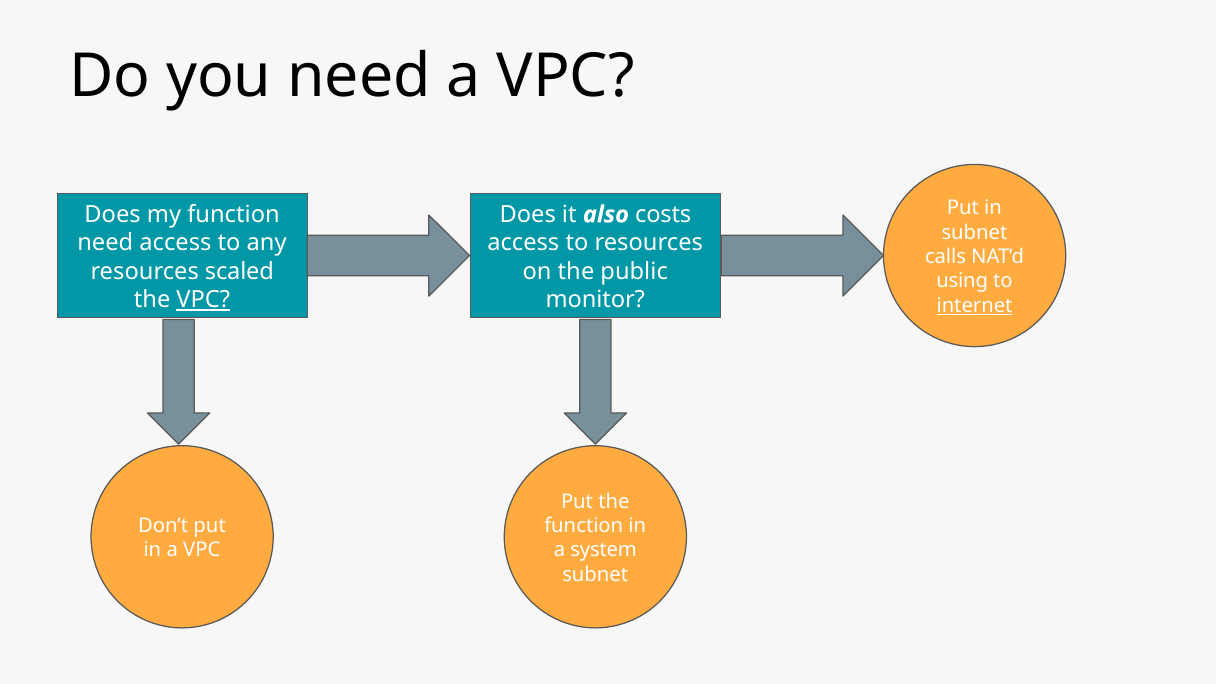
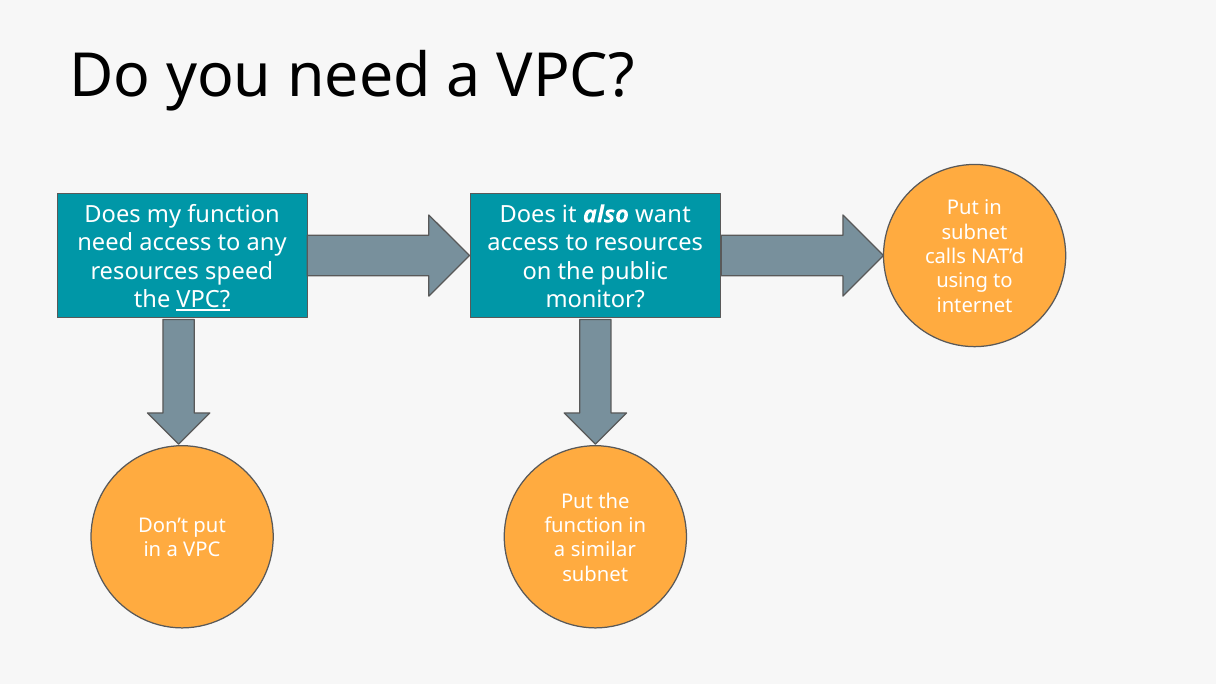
costs: costs -> want (663, 215)
scaled: scaled -> speed (239, 271)
internet underline: present -> none (975, 306)
system: system -> similar (603, 550)
